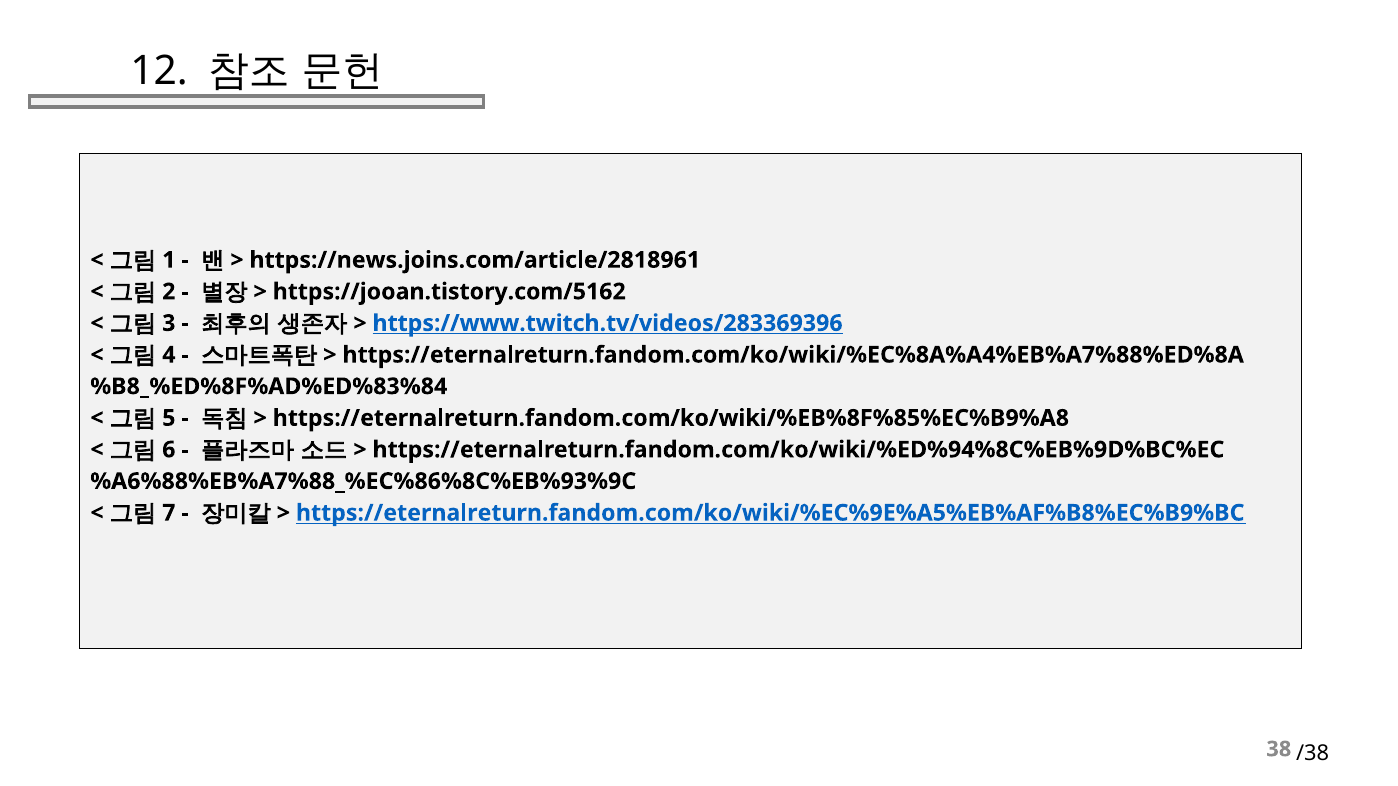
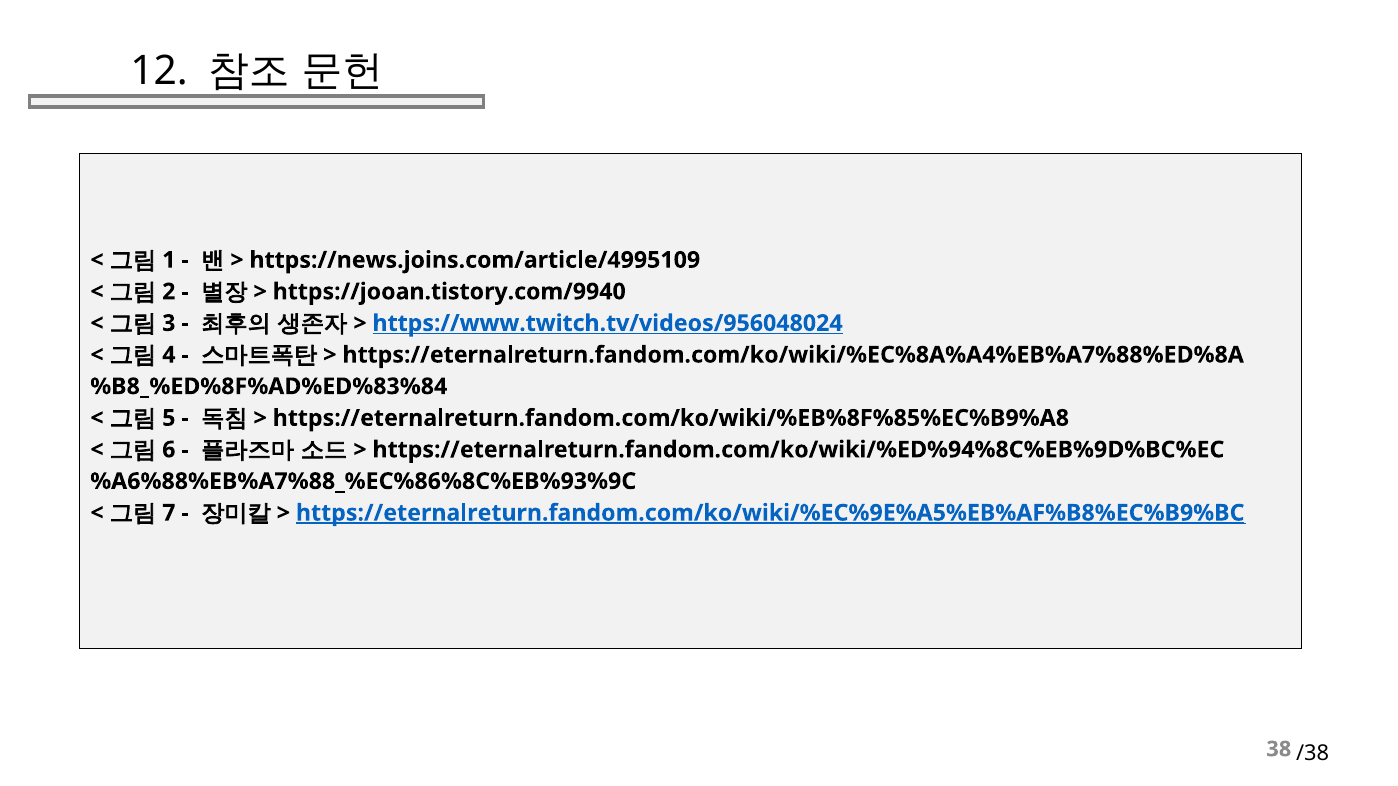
https://news.joins.com/article/2818961: https://news.joins.com/article/2818961 -> https://news.joins.com/article/4995109 (475, 260)
https://jooan.tistory.com/5162: https://jooan.tistory.com/5162 -> https://jooan.tistory.com/9940 (449, 292)
https://www.twitch.tv/videos/283369396: https://www.twitch.tv/videos/283369396 -> https://www.twitch.tv/videos/956048024 (608, 323)
https://eternalreturn.fandom.com/ko/wiki/%EC%9E%A5%EB%AF%B8%EC%B9%BC underline: none -> present (770, 513)
